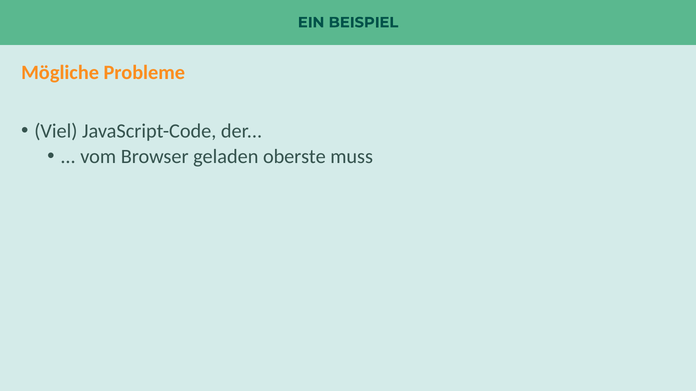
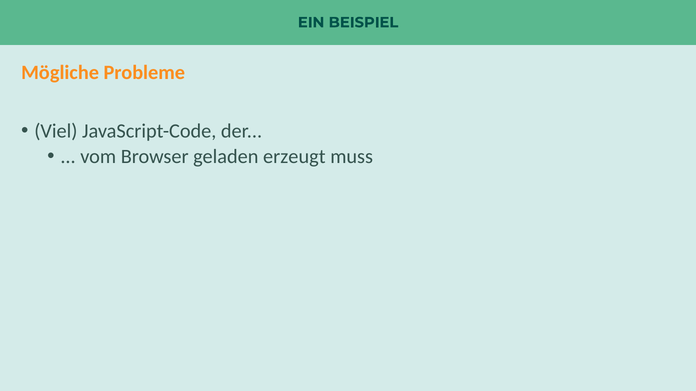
oberste: oberste -> erzeugt (294, 157)
